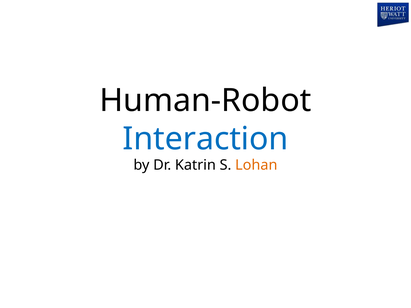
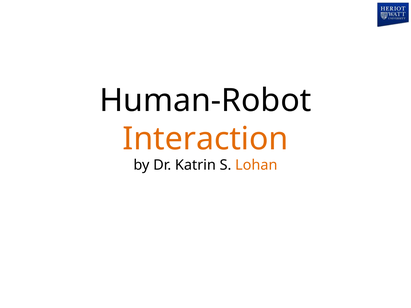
Interaction colour: blue -> orange (205, 139)
